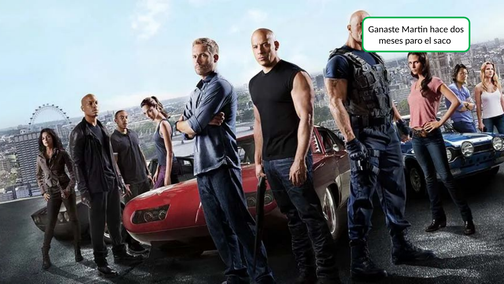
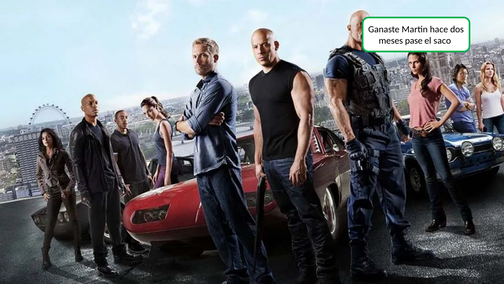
paro: paro -> pase (414, 41)
